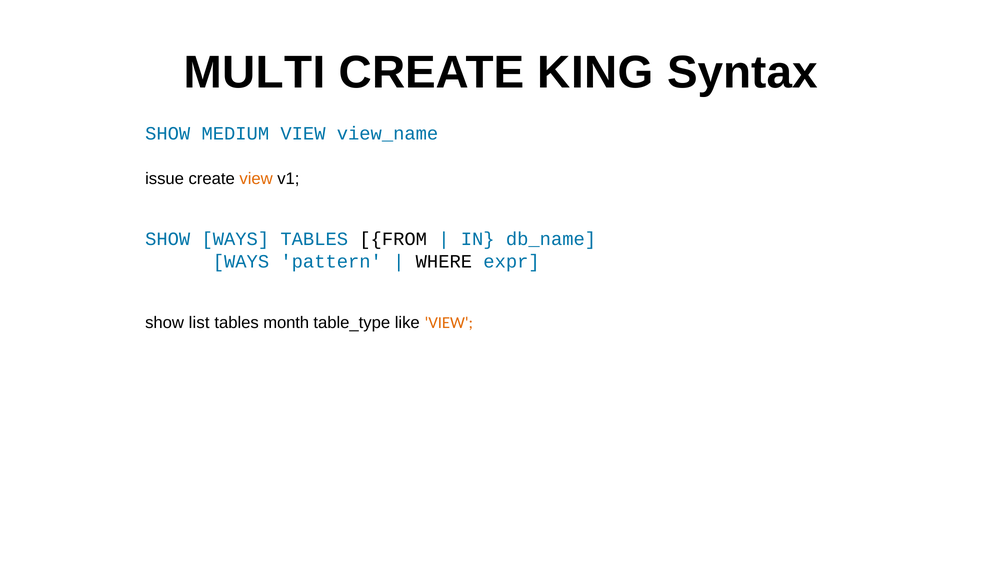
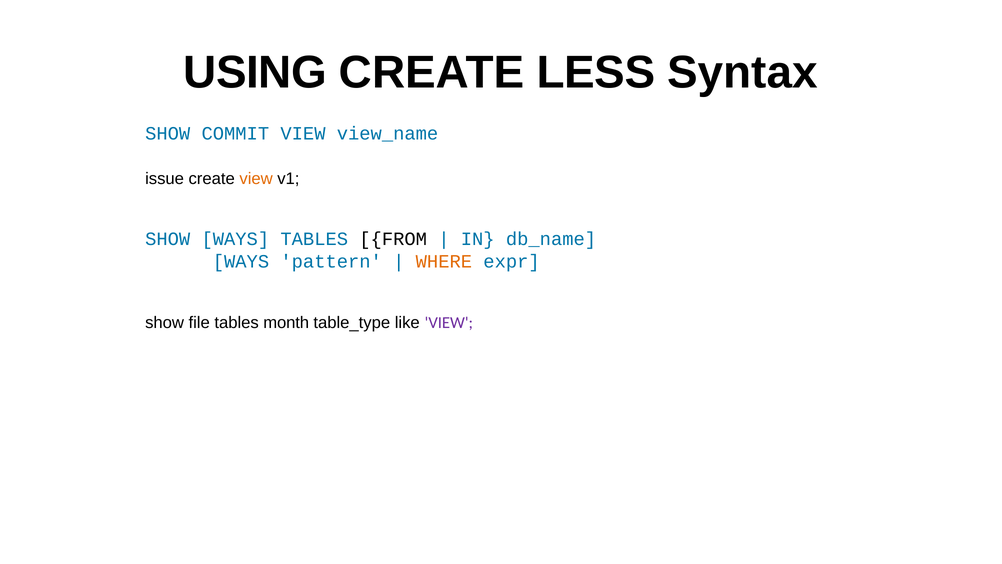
MULTI: MULTI -> USING (255, 73)
KING: KING -> LESS (596, 73)
MEDIUM: MEDIUM -> COMMIT (235, 133)
WHERE colour: black -> orange (444, 261)
list: list -> file (199, 323)
VIEW colour: orange -> purple (449, 323)
